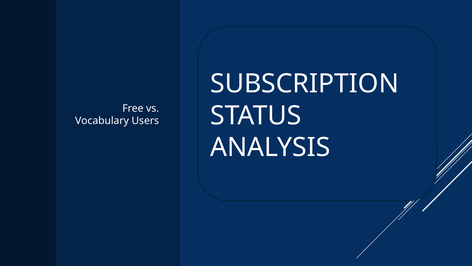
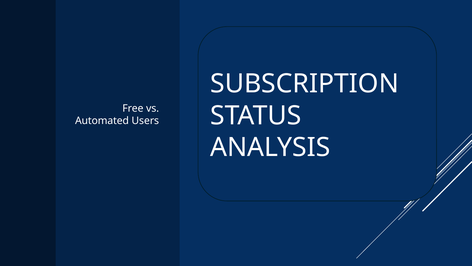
Vocabulary: Vocabulary -> Automated (102, 120)
